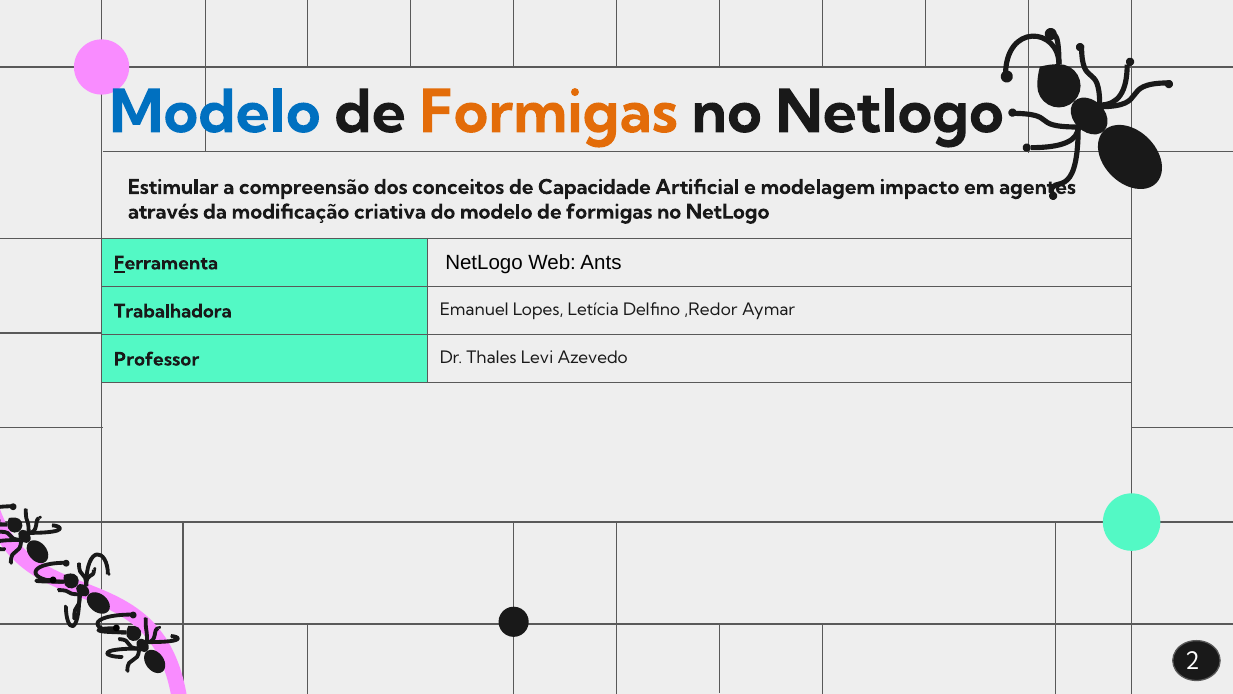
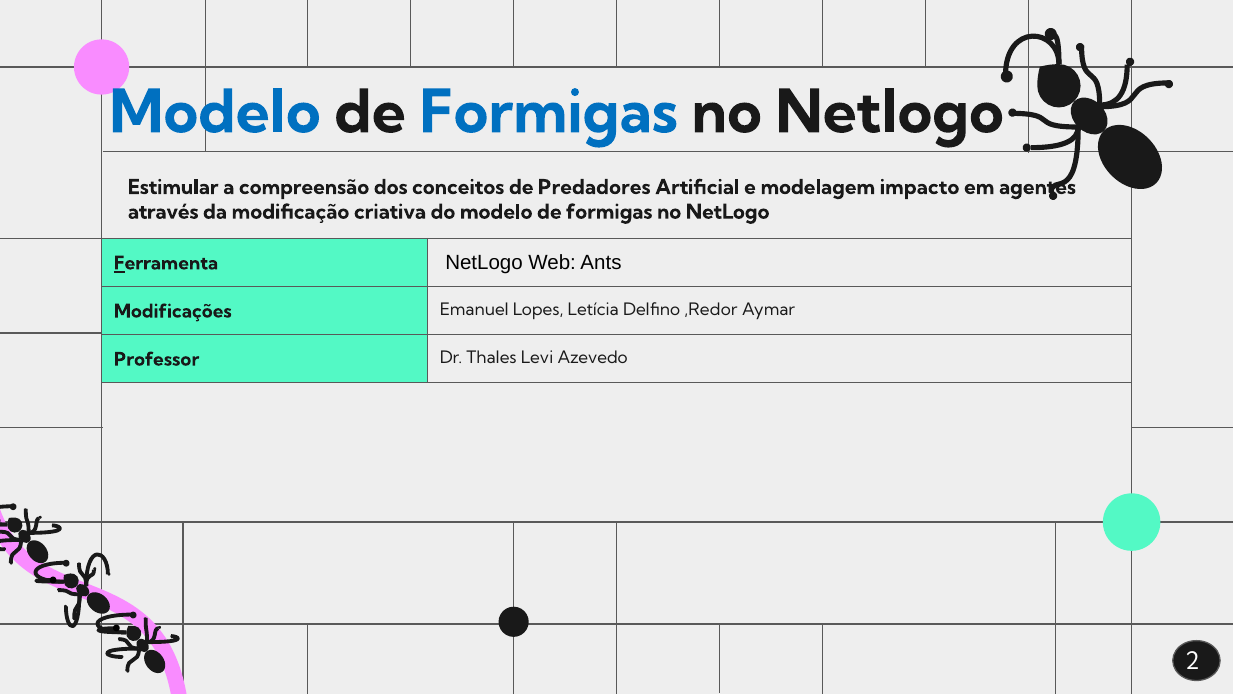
Formigas colour: orange -> blue (549, 112)
Capacidade: Capacidade -> Predadores (594, 187)
Trabalhadora: Trabalhadora -> Modificações (173, 311)
